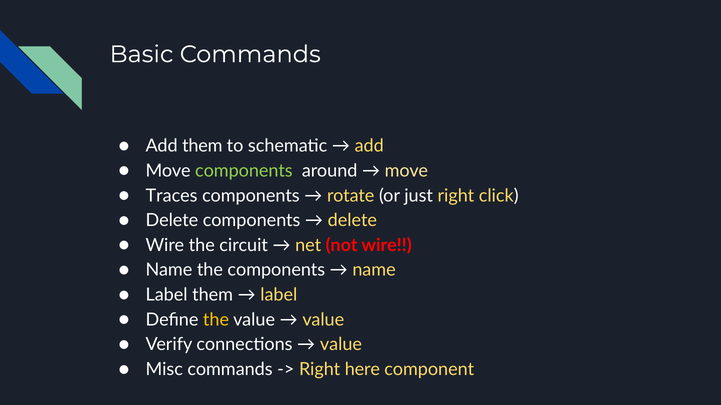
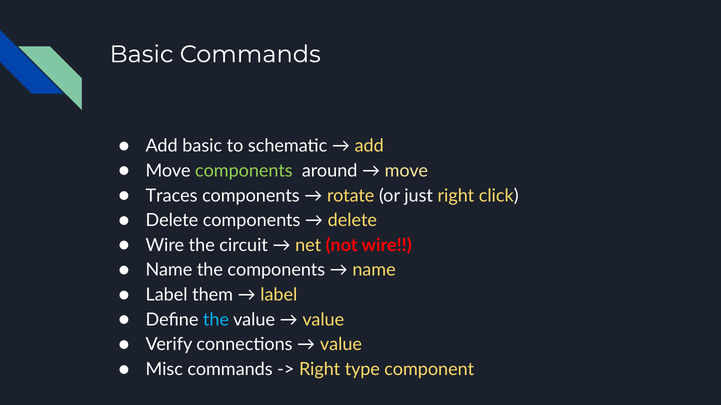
Add them: them -> basic (202, 146)
the colour: yellow -> light blue (216, 320)
here: here -> type (362, 370)
